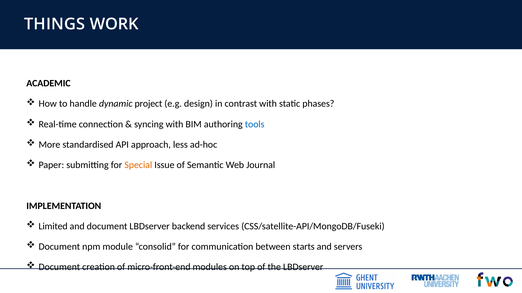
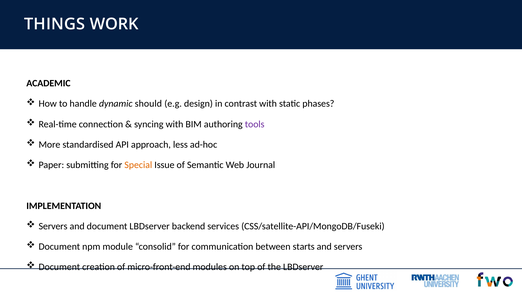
project: project -> should (148, 104)
tools colour: blue -> purple (255, 124)
Limited: Limited -> Servers (53, 227)
